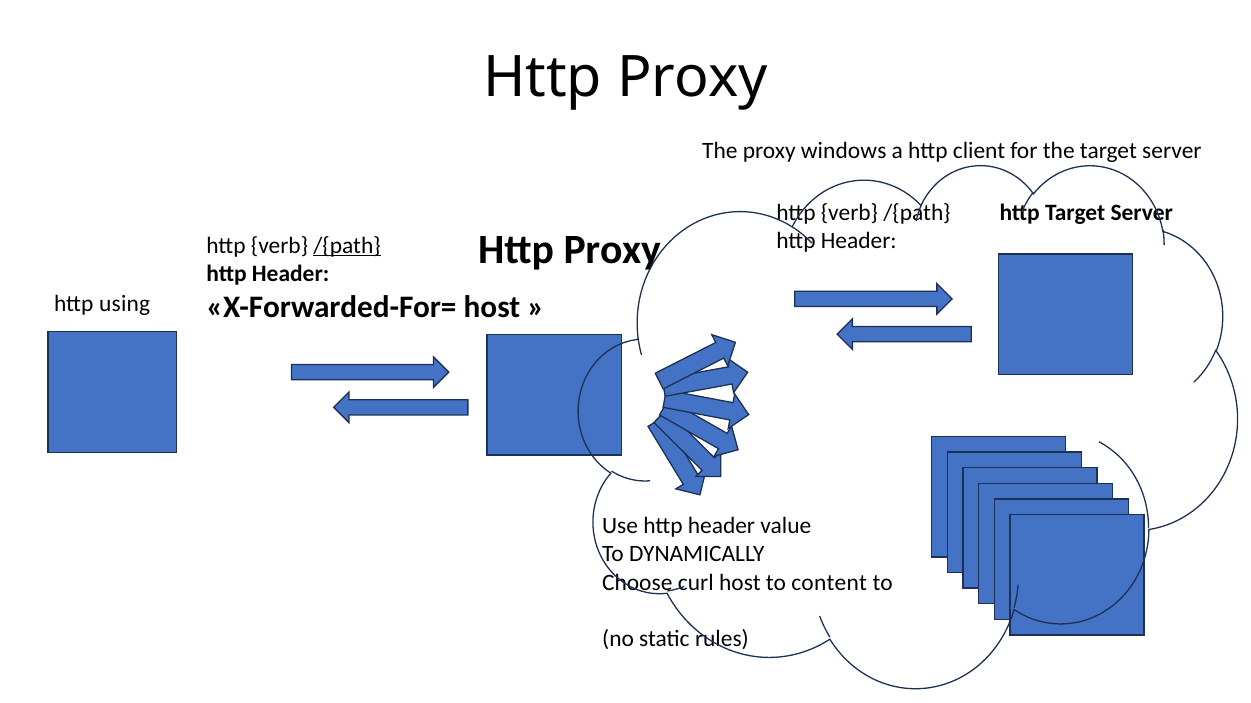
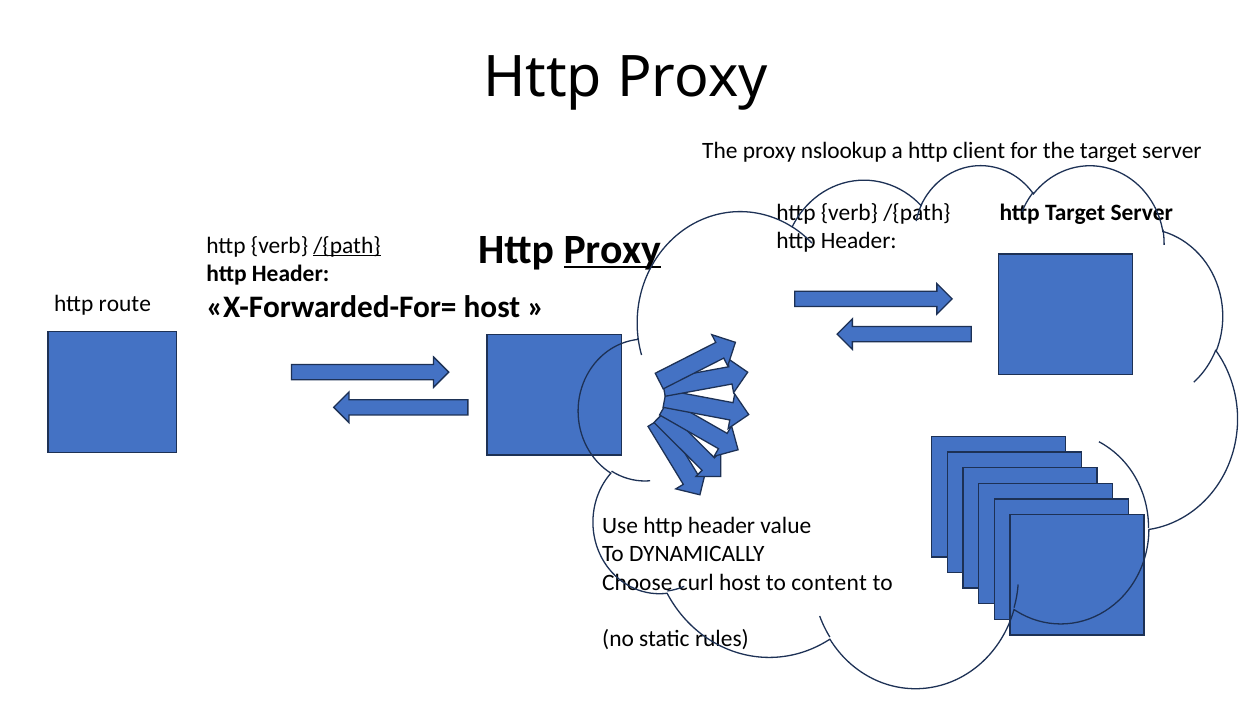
windows: windows -> nslookup (844, 150)
Proxy underline: none -> present (612, 249)
using: using -> route (125, 304)
